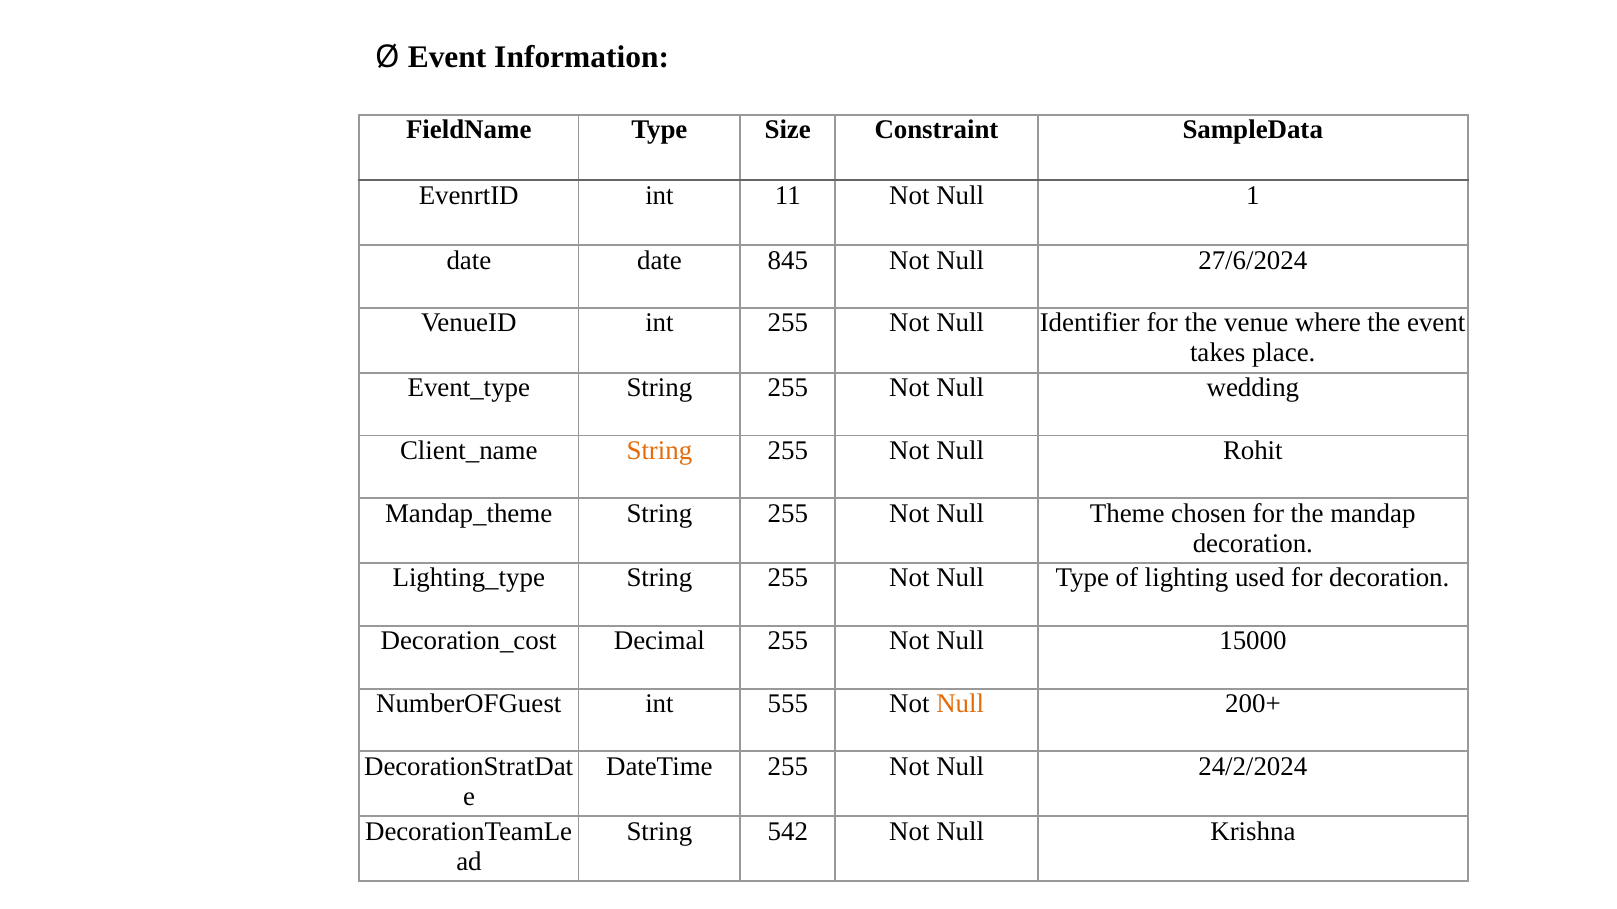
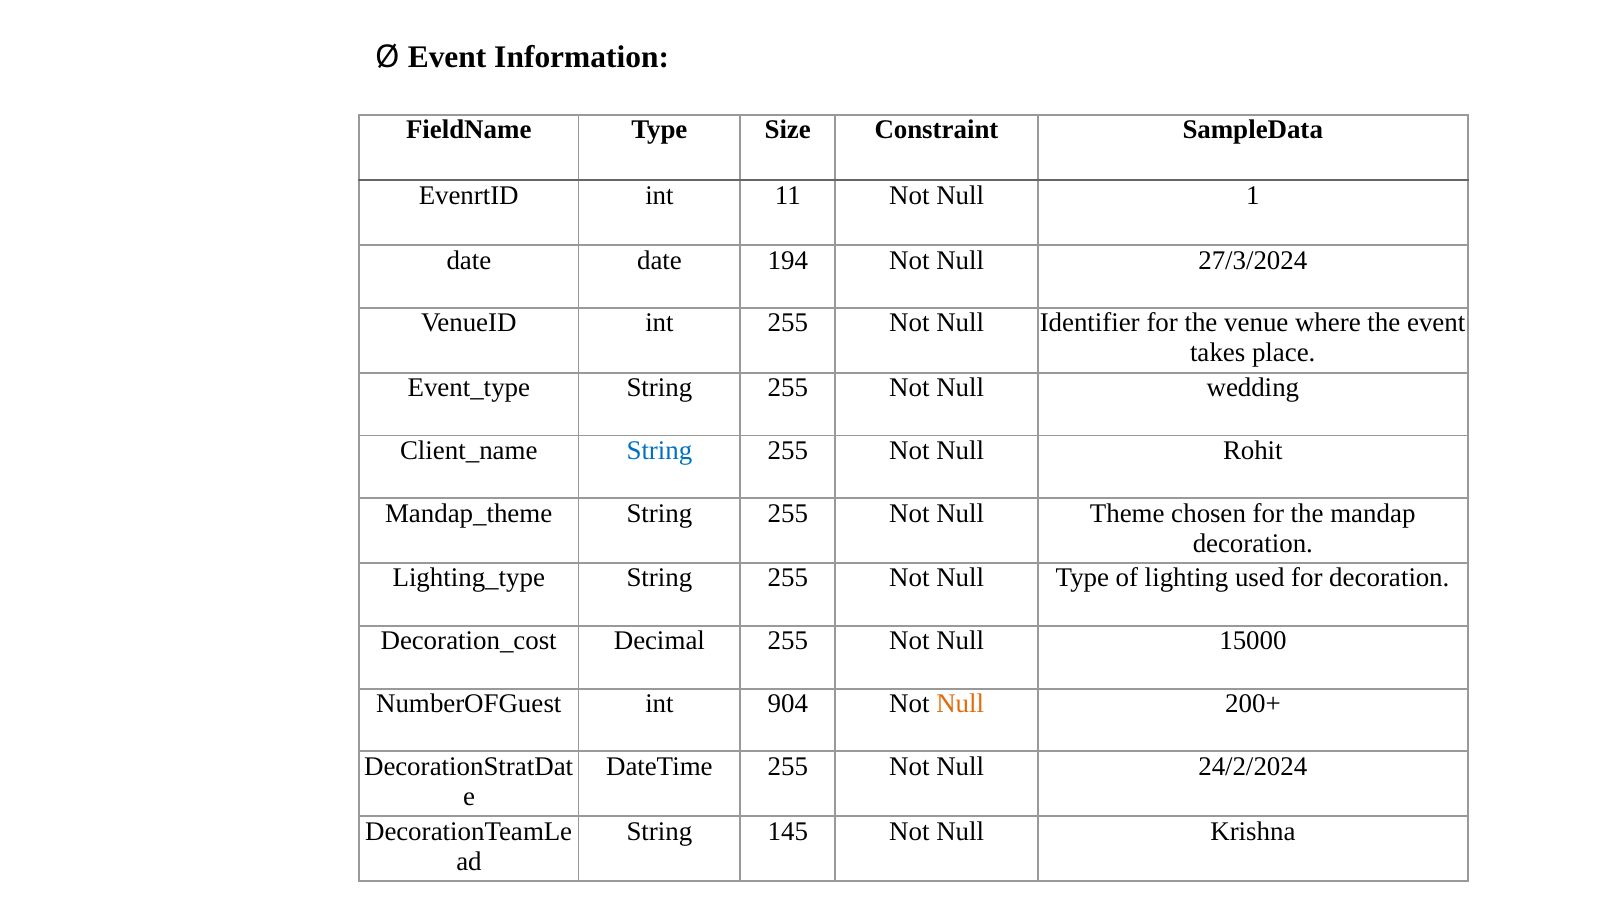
845: 845 -> 194 (788, 260)
27/6/2024: 27/6/2024 -> 27/3/2024 (1253, 260)
String colour: orange -> blue (659, 451)
555: 555 -> 904 (788, 704)
542: 542 -> 145 (788, 832)
